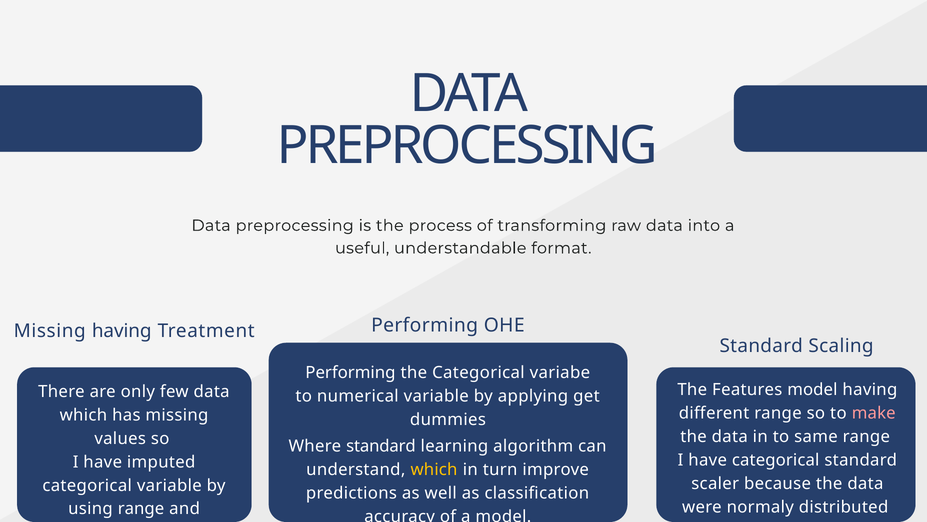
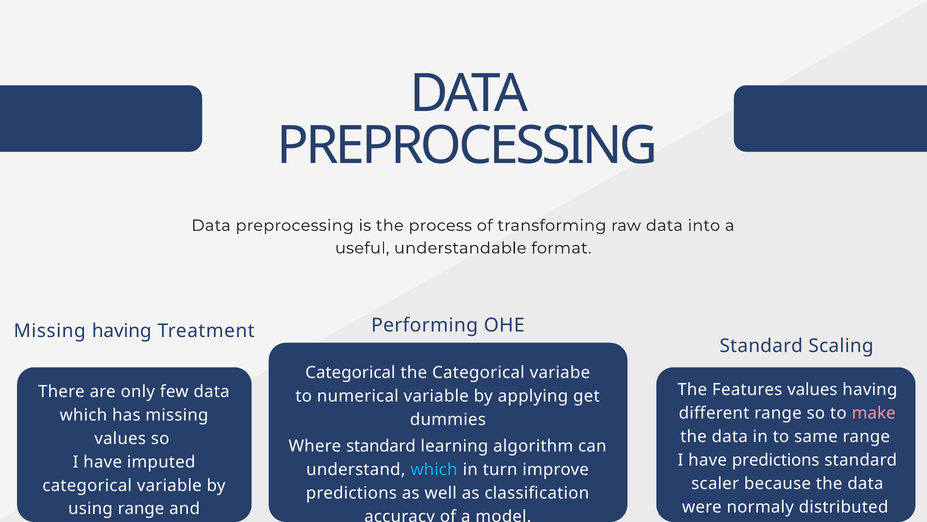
Performing: Performing -> Categorical (350, 372)
Features model: model -> values (812, 389)
have categorical: categorical -> predictions (776, 460)
which colour: yellow -> light blue (434, 469)
